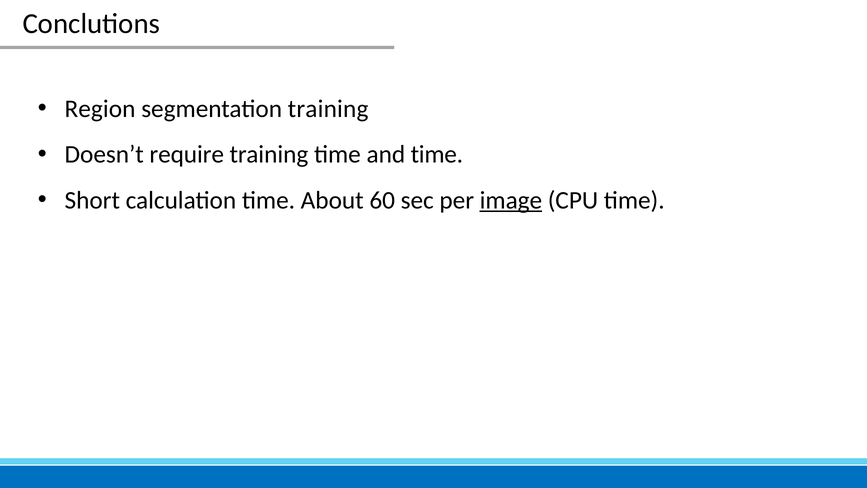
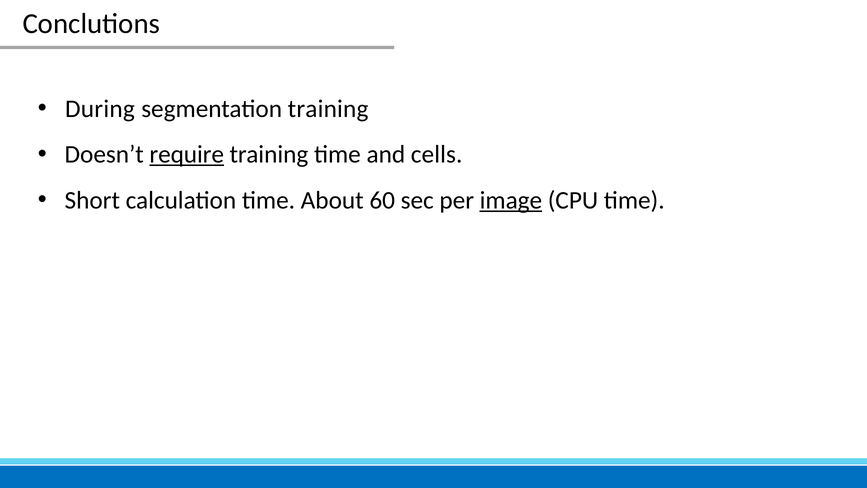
Region: Region -> During (100, 109)
require underline: none -> present (187, 154)
and time: time -> cells (437, 154)
